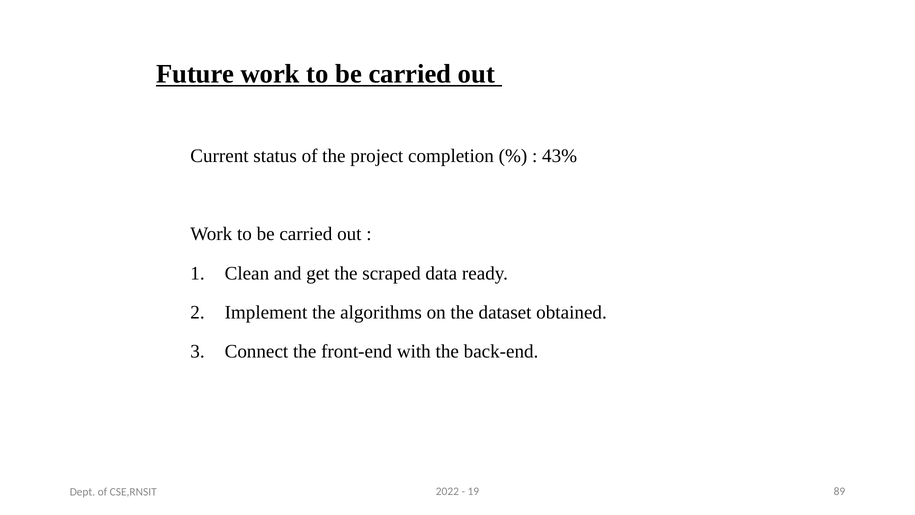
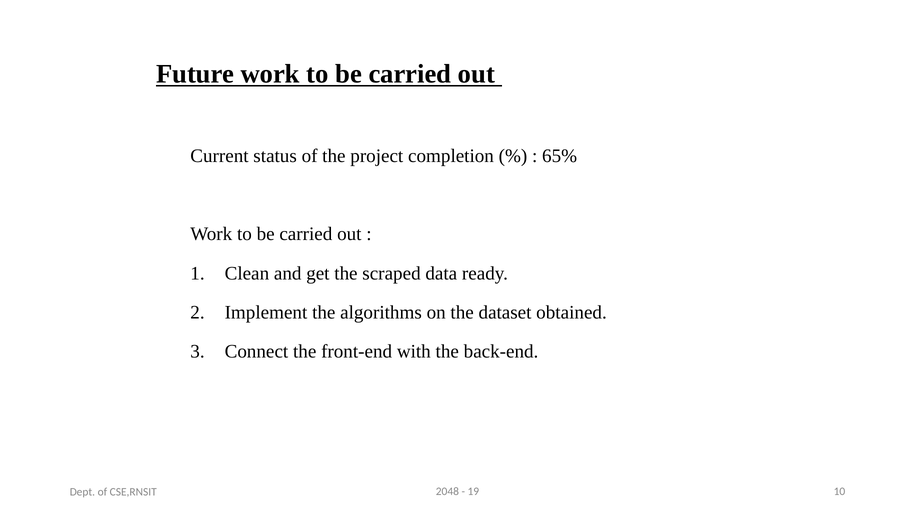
43%: 43% -> 65% (560, 156)
2022: 2022 -> 2048 (447, 491)
89: 89 -> 10 (839, 491)
